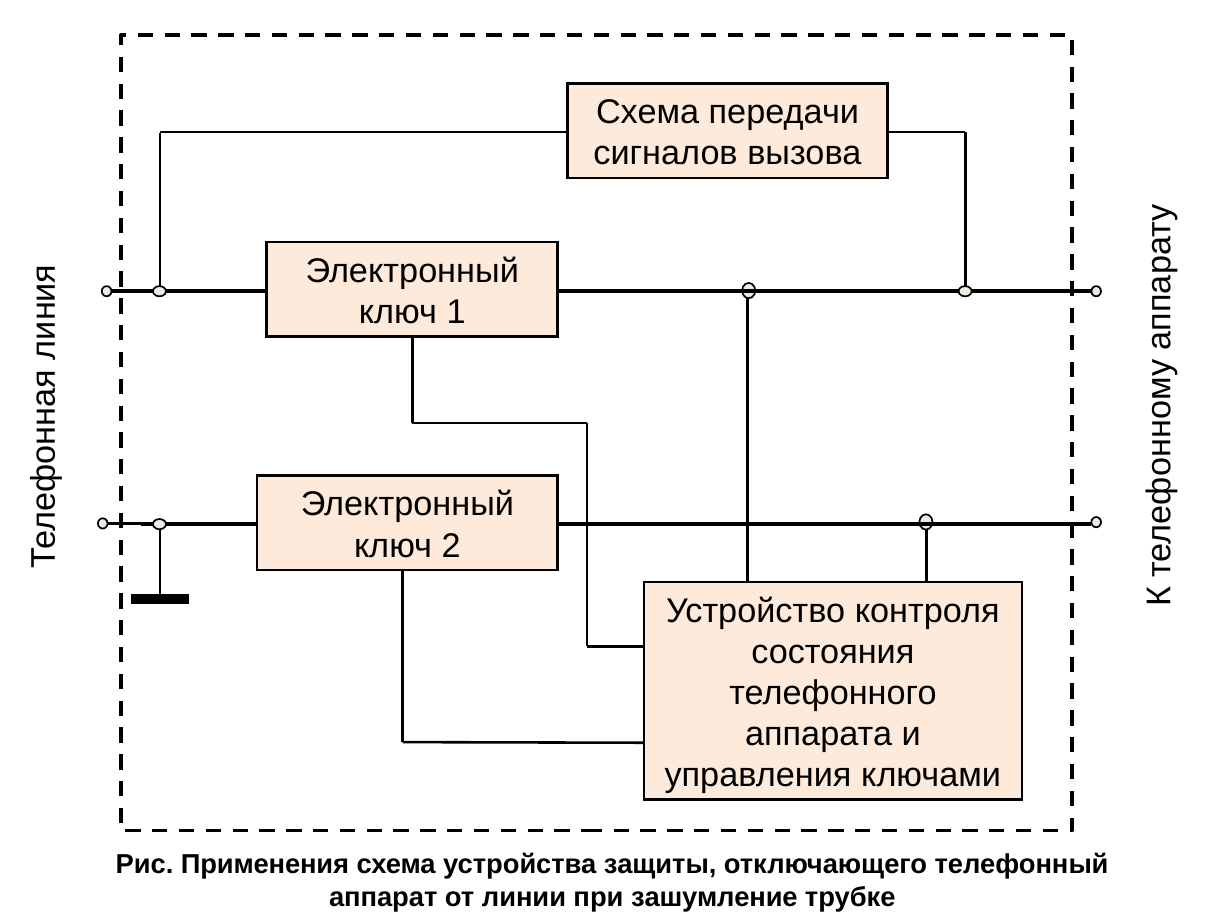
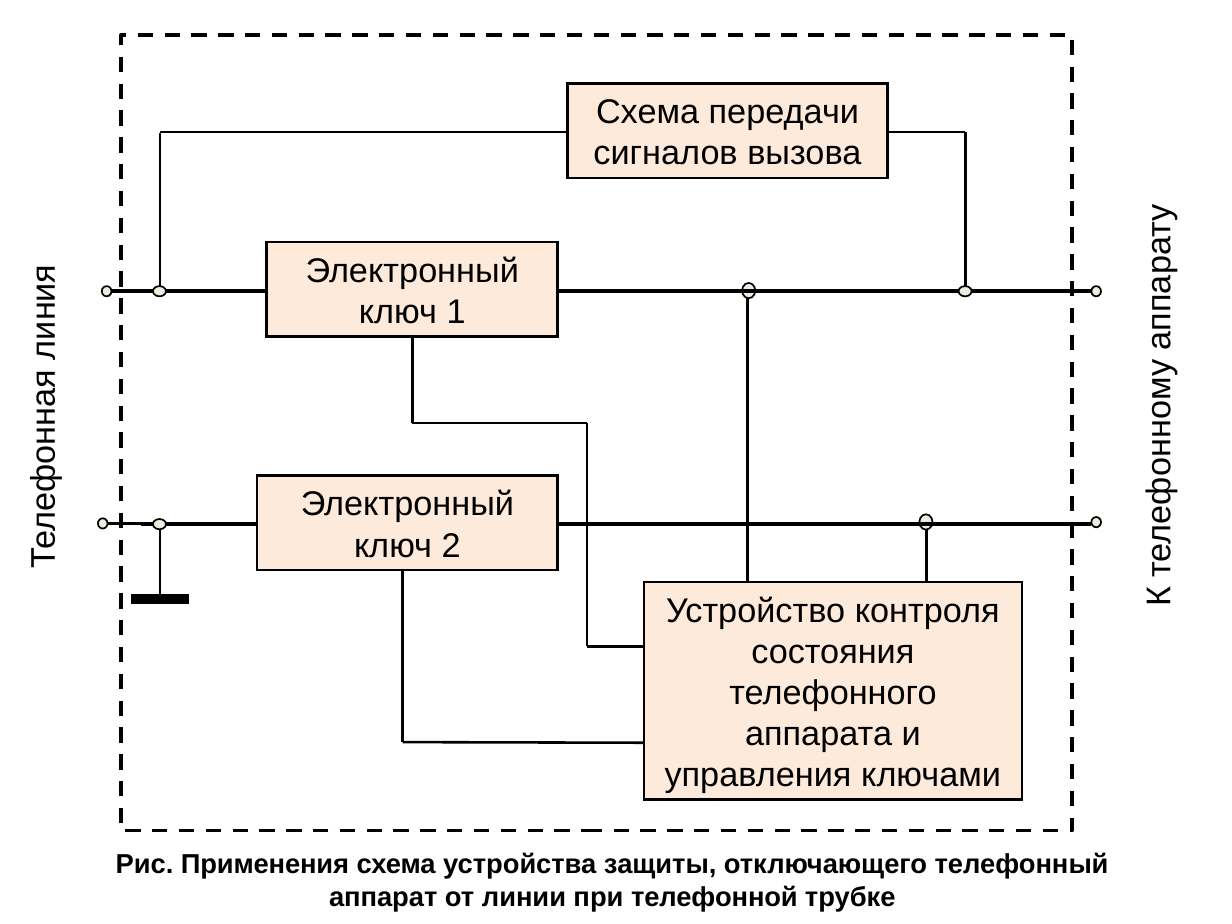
зашумление: зашумление -> телефонной (714, 898)
